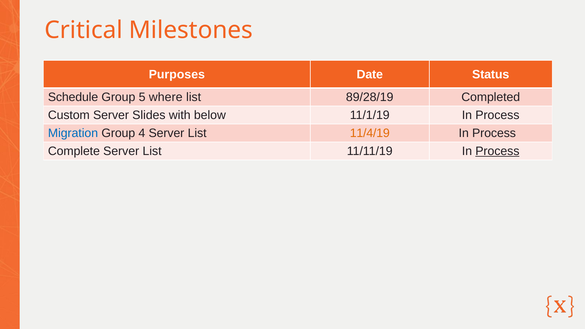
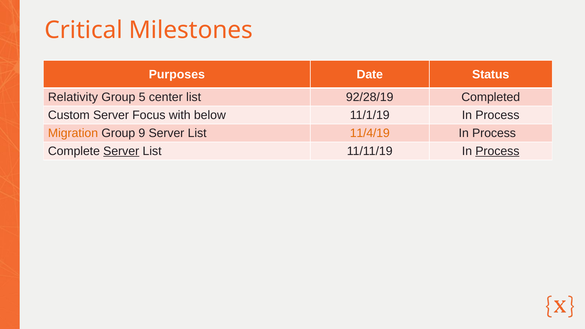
Schedule: Schedule -> Relativity (73, 97)
where: where -> center (166, 97)
89/28/19: 89/28/19 -> 92/28/19 (370, 97)
Slides: Slides -> Focus (149, 115)
Migration colour: blue -> orange (73, 133)
4: 4 -> 9 (142, 133)
Server underline: none -> present (121, 151)
